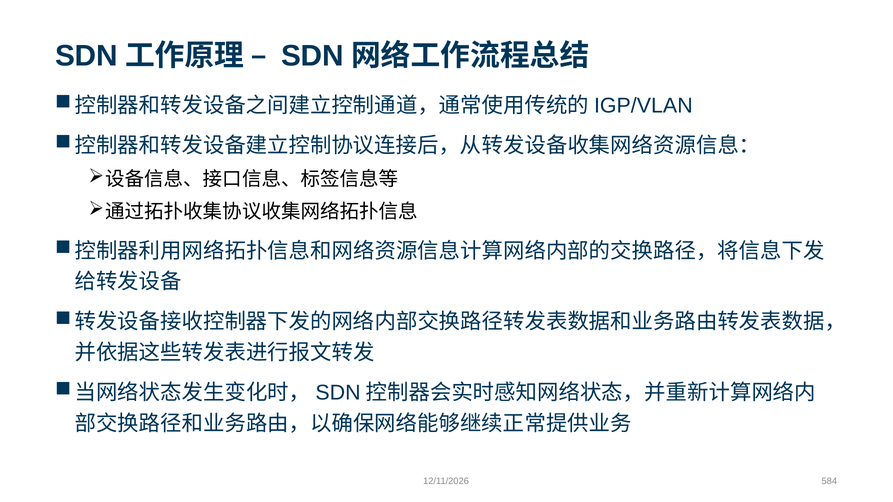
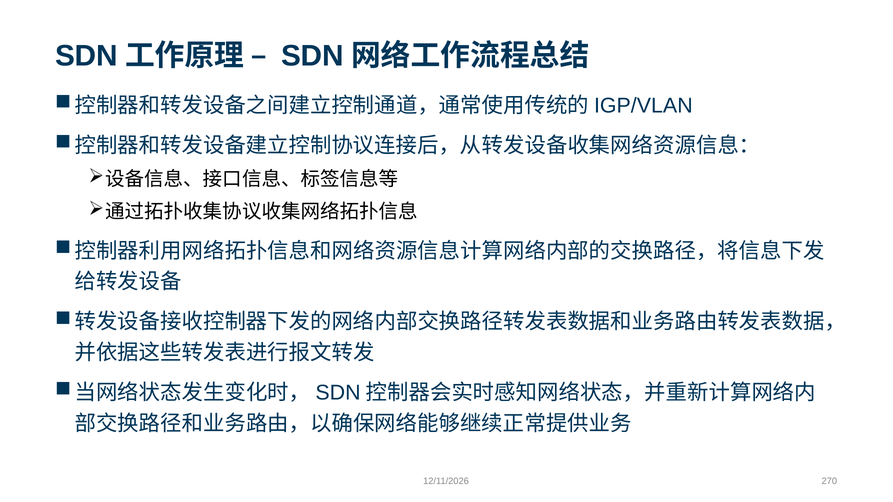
584: 584 -> 270 (829, 481)
